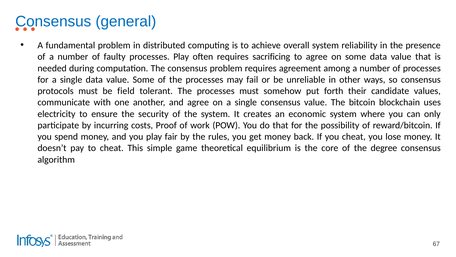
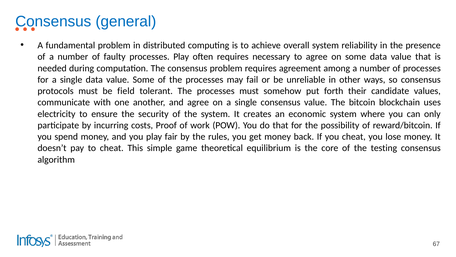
sacrificing: sacrificing -> necessary (271, 57)
degree: degree -> testing (384, 148)
